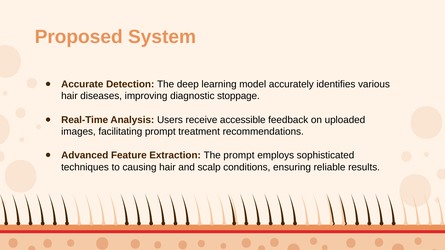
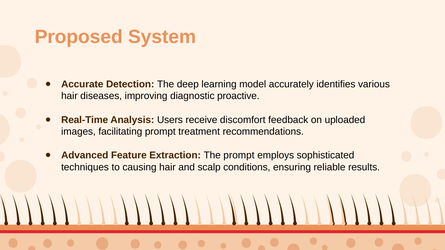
stoppage: stoppage -> proactive (238, 96)
accessible: accessible -> discomfort (243, 120)
